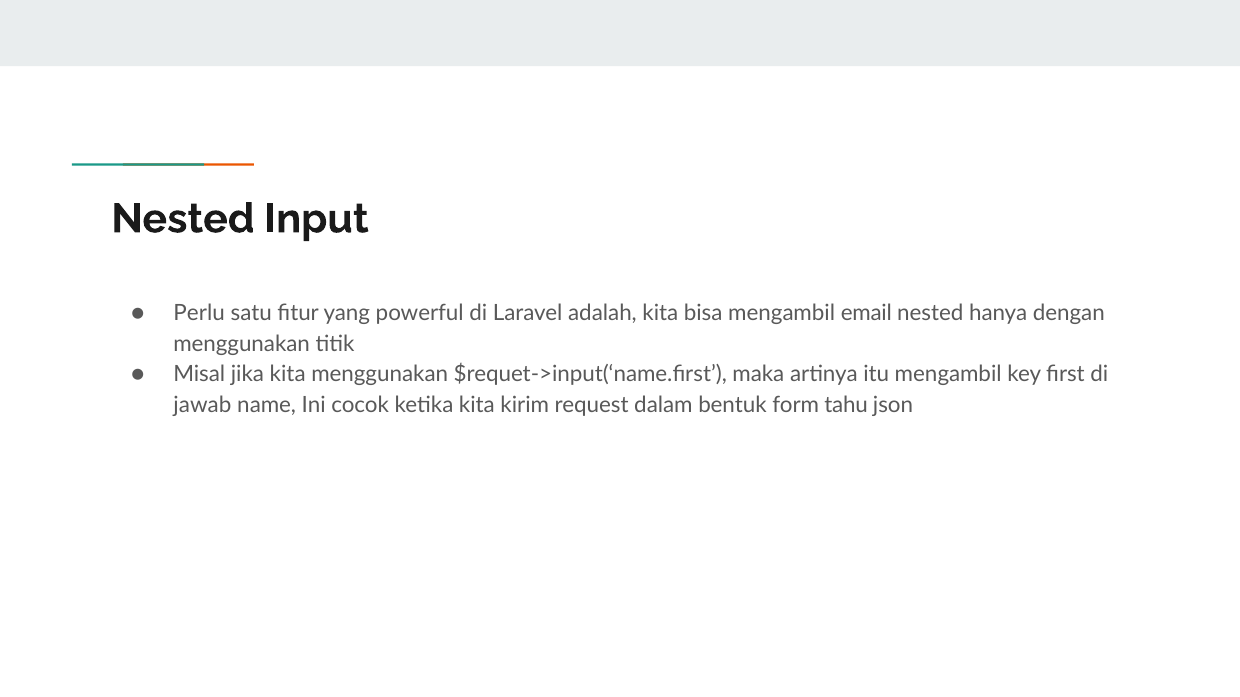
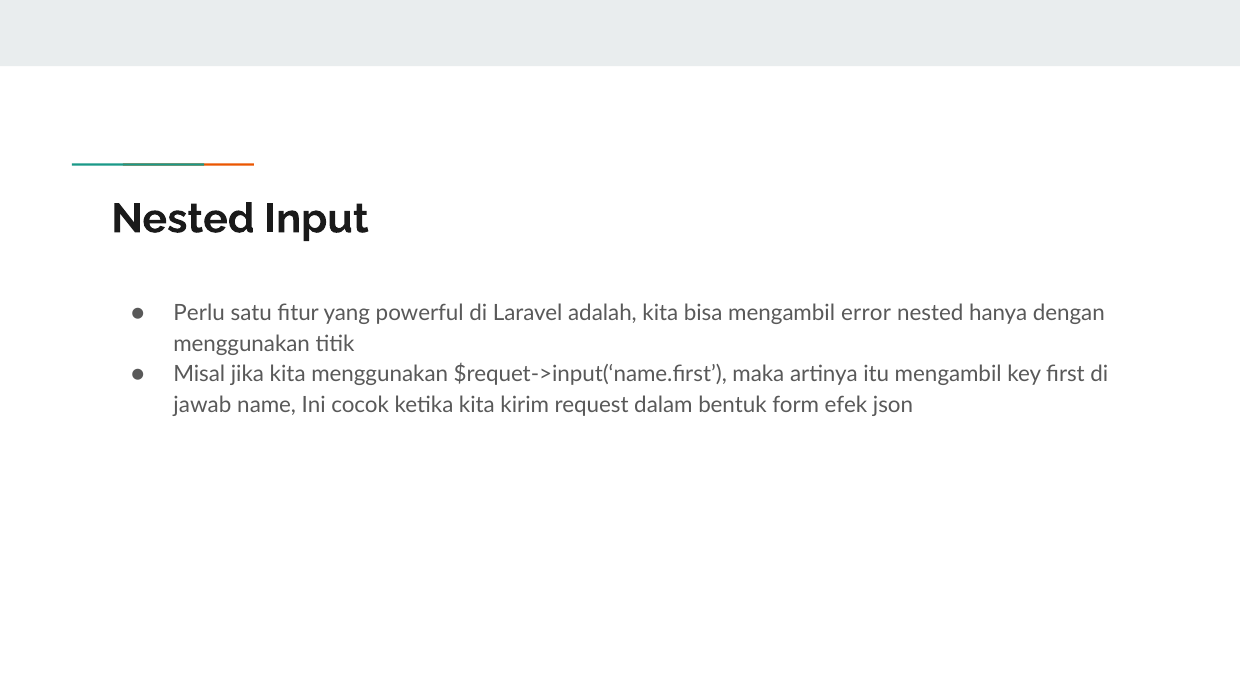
email: email -> error (866, 313)
tahu: tahu -> efek (846, 406)
